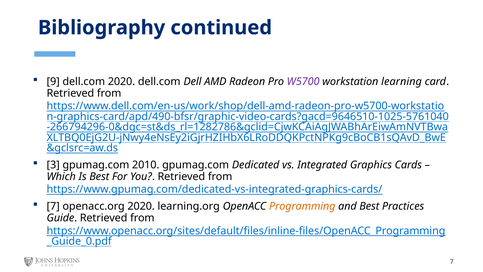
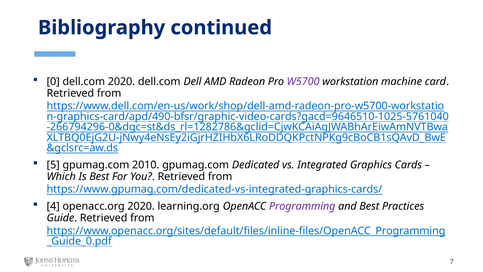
9: 9 -> 0 (53, 82)
learning: learning -> machine (402, 82)
3: 3 -> 5 (53, 165)
7: 7 -> 4 (53, 206)
Programming colour: orange -> purple (302, 206)
